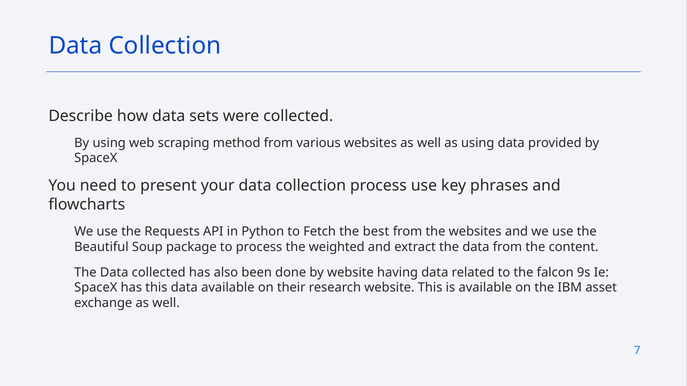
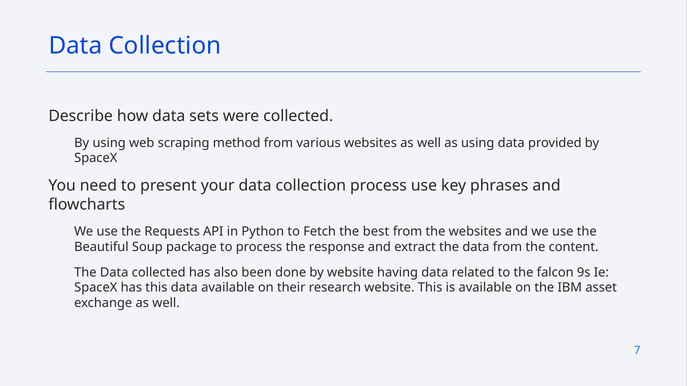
weighted: weighted -> response (337, 247)
